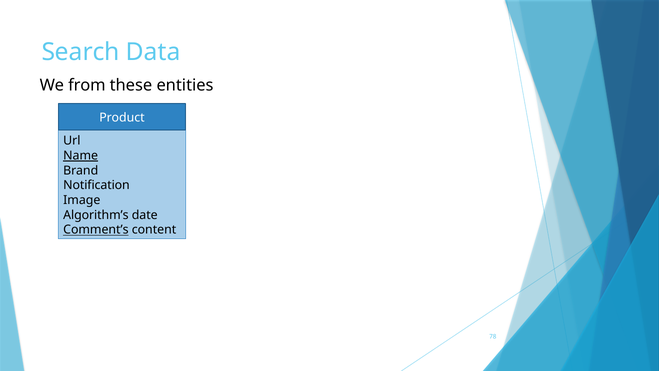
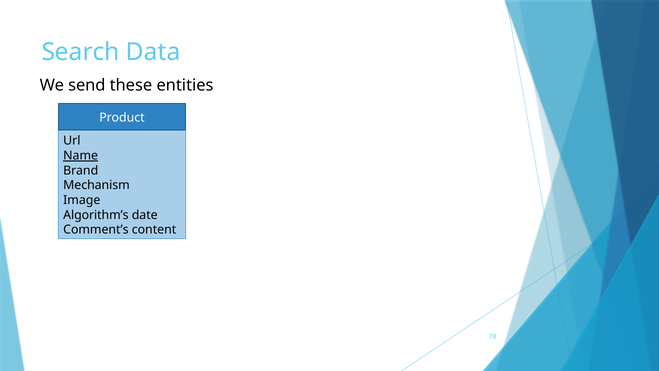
from: from -> send (87, 85)
Notification: Notification -> Mechanism (96, 185)
Comment’s underline: present -> none (96, 230)
